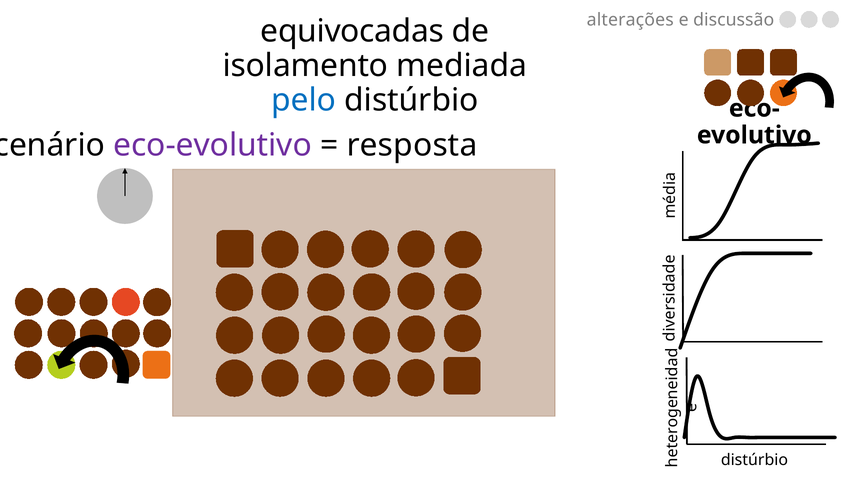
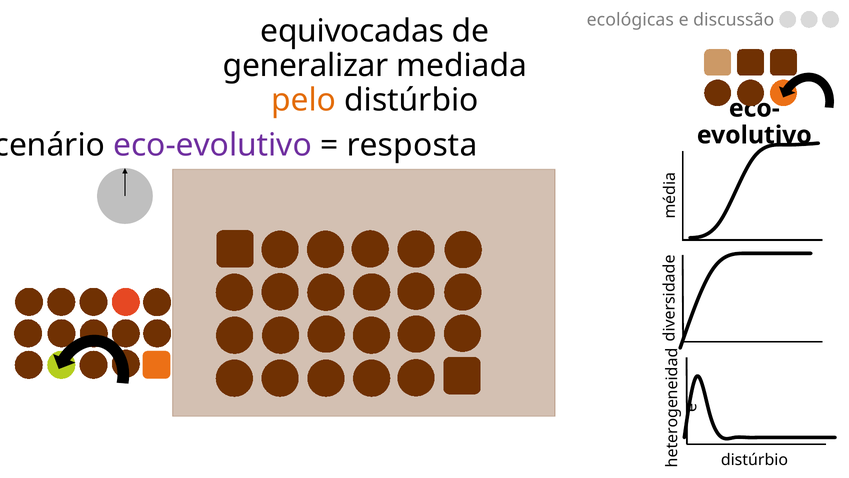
alterações: alterações -> ecológicas (630, 20)
isolamento: isolamento -> generalizar (306, 66)
pelo colour: blue -> orange (304, 100)
